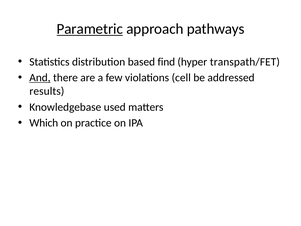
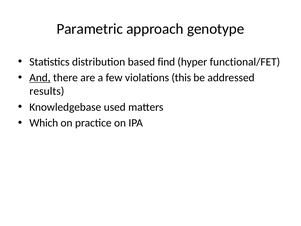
Parametric underline: present -> none (90, 29)
pathways: pathways -> genotype (216, 29)
transpath/FET: transpath/FET -> functional/FET (245, 62)
cell: cell -> this (181, 78)
